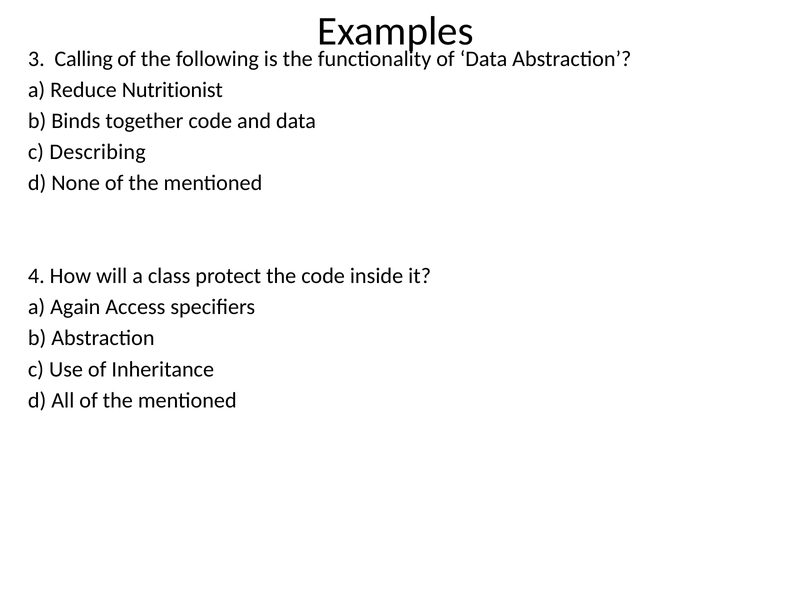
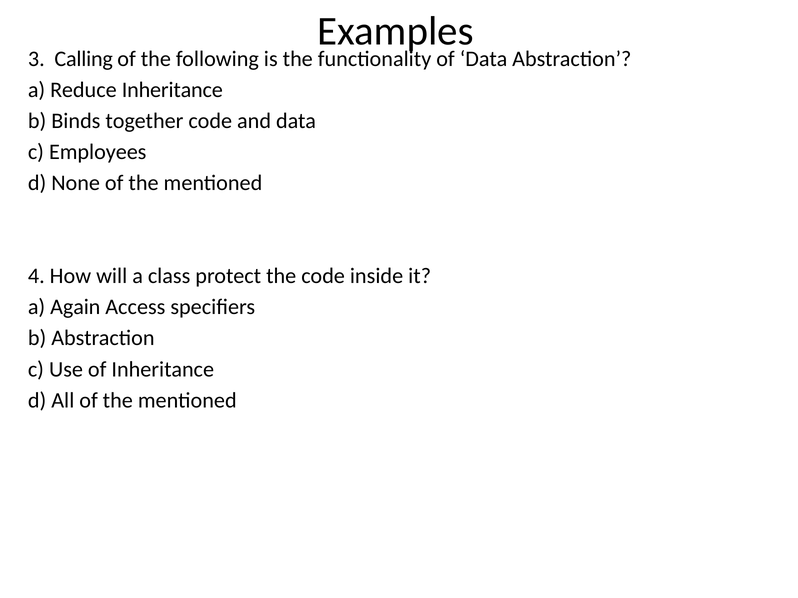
Reduce Nutritionist: Nutritionist -> Inheritance (172, 90)
Describing: Describing -> Employees (98, 152)
